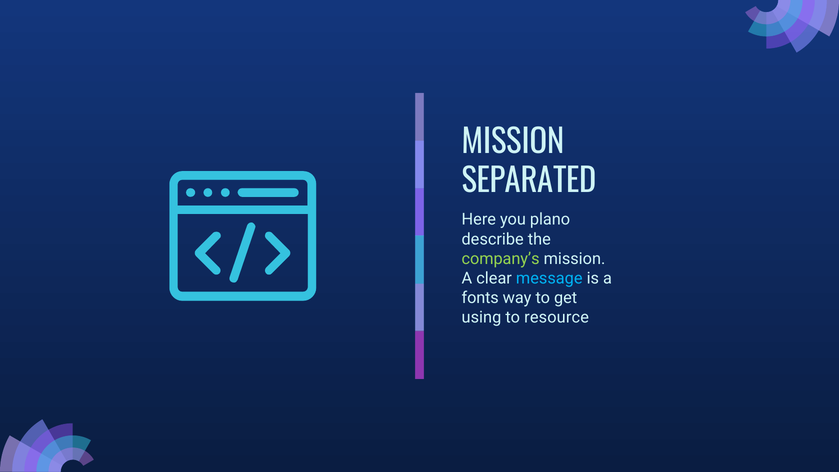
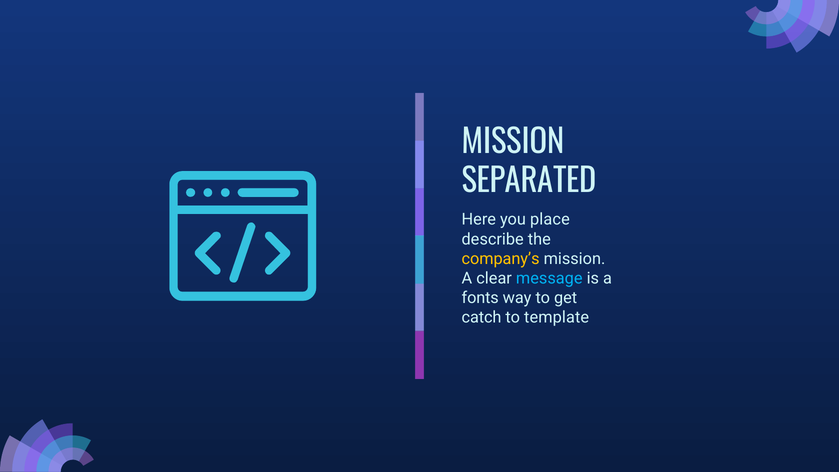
plano: plano -> place (550, 220)
company’s colour: light green -> yellow (501, 259)
using: using -> catch (482, 318)
resource: resource -> template (557, 318)
